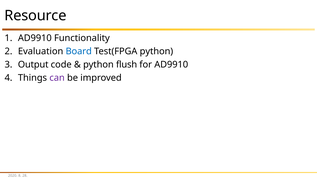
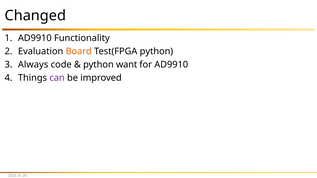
Resource: Resource -> Changed (35, 16)
Board colour: blue -> orange (79, 51)
Output: Output -> Always (33, 65)
flush: flush -> want (127, 65)
